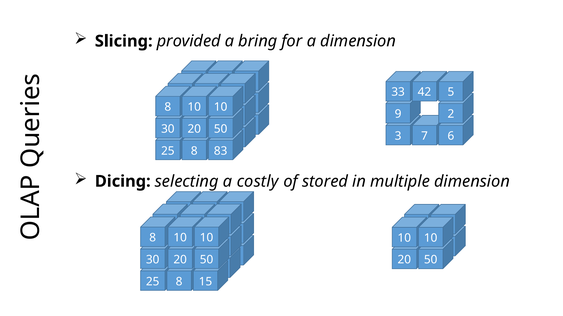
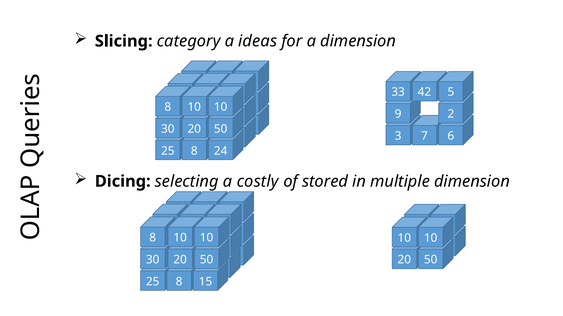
provided: provided -> category (189, 41)
bring: bring -> ideas (258, 41)
83: 83 -> 24 (221, 151)
